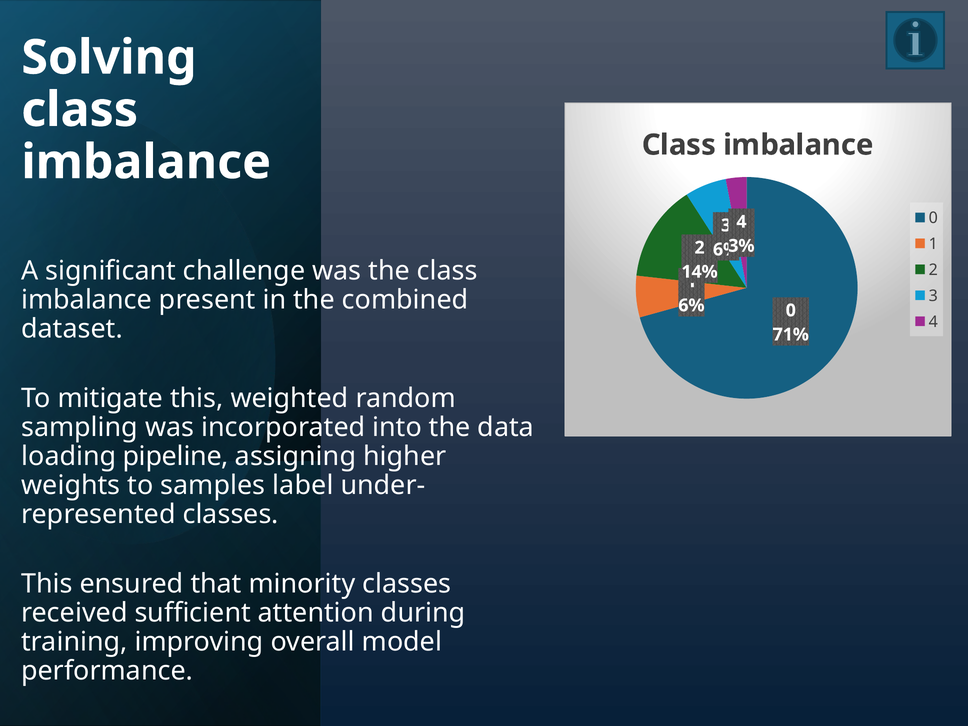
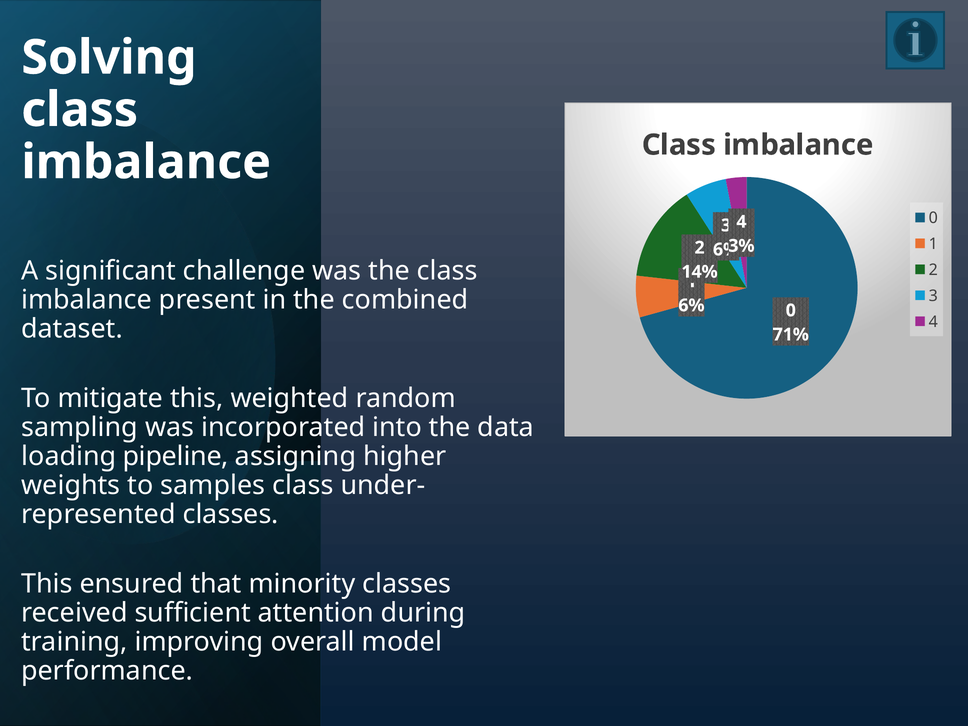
samples label: label -> class (303, 485)
